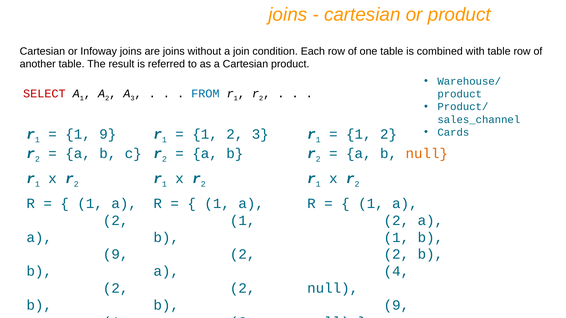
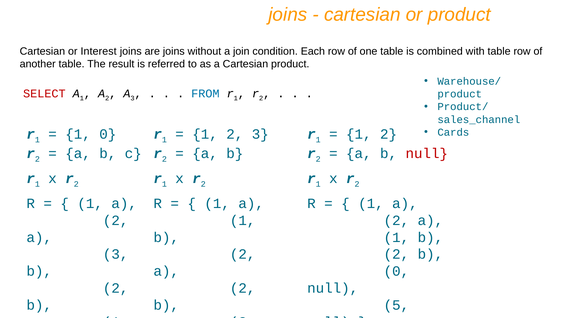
Infoway: Infoway -> Interest (99, 51)
1 9: 9 -> 0 (108, 134)
null colour: orange -> red (427, 154)
9: 9 -> 3 (116, 255)
4: 4 -> 0 (396, 272)
9: 9 -> 5 (396, 306)
